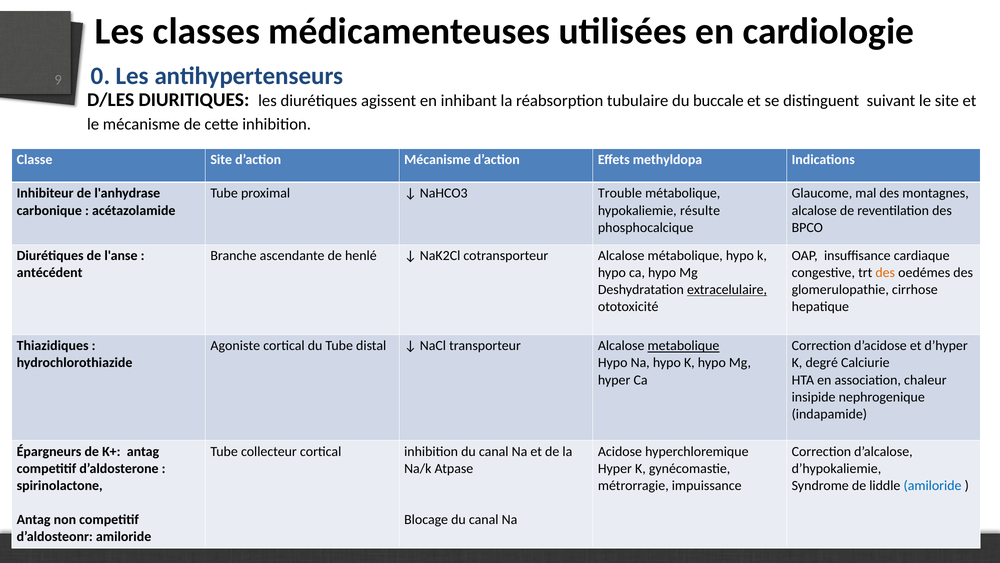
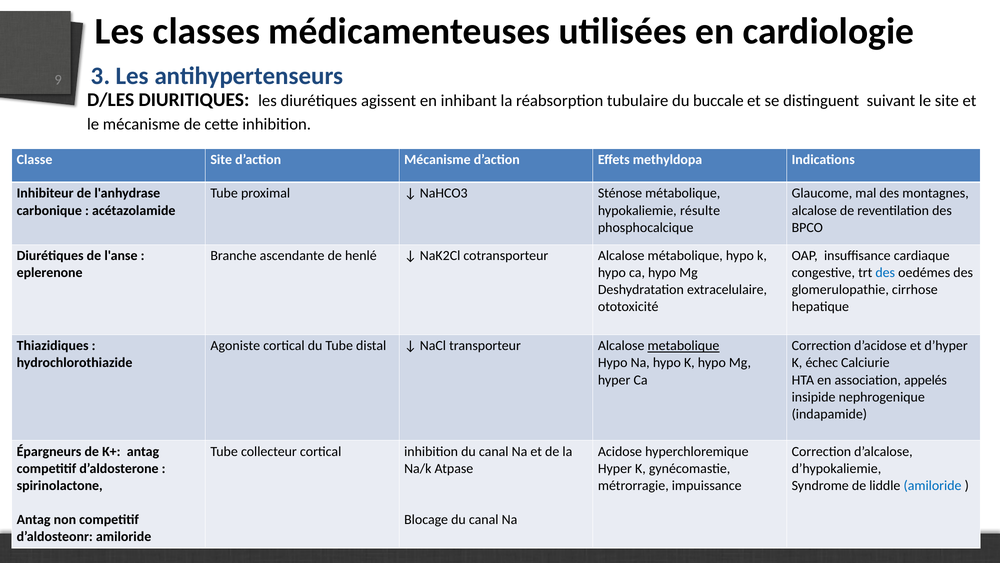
0: 0 -> 3 (101, 76)
Trouble: Trouble -> Sténose (620, 193)
antécédent: antécédent -> eplerenone (50, 273)
des colour: orange -> blue (885, 273)
extracelulaire underline: present -> none (727, 290)
degré: degré -> échec (822, 363)
chaleur: chaleur -> appelés (925, 380)
